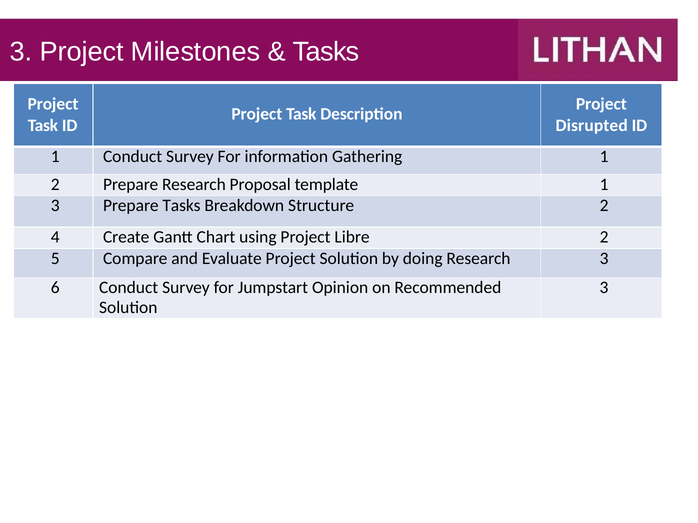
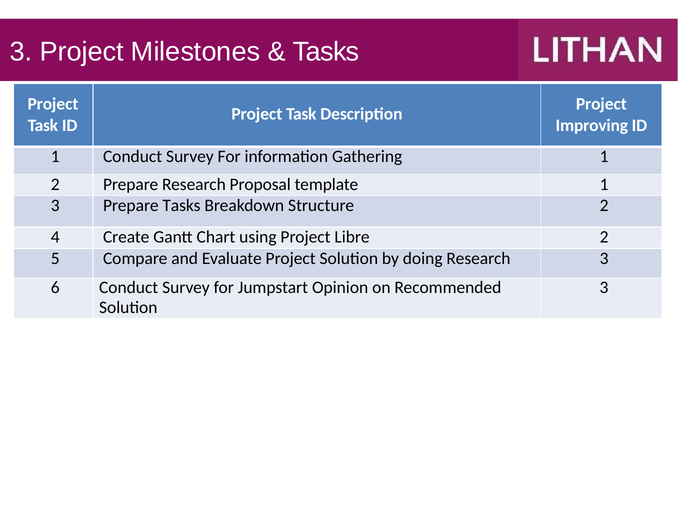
Disrupted: Disrupted -> Improving (592, 126)
